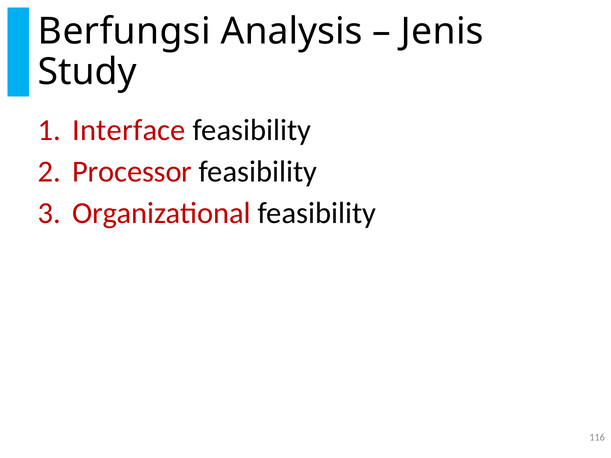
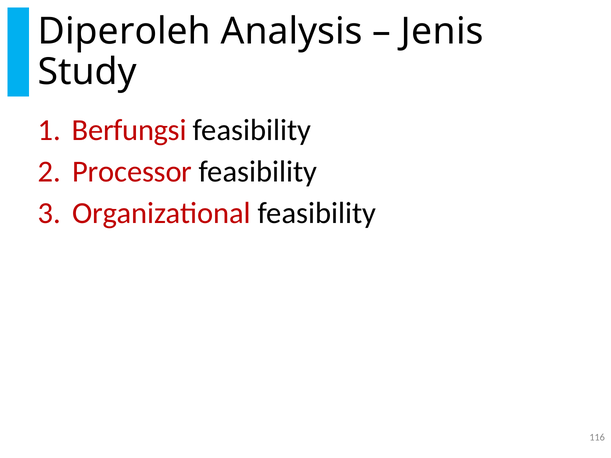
Berfungsi: Berfungsi -> Diperoleh (124, 32)
Interface: Interface -> Berfungsi (129, 130)
